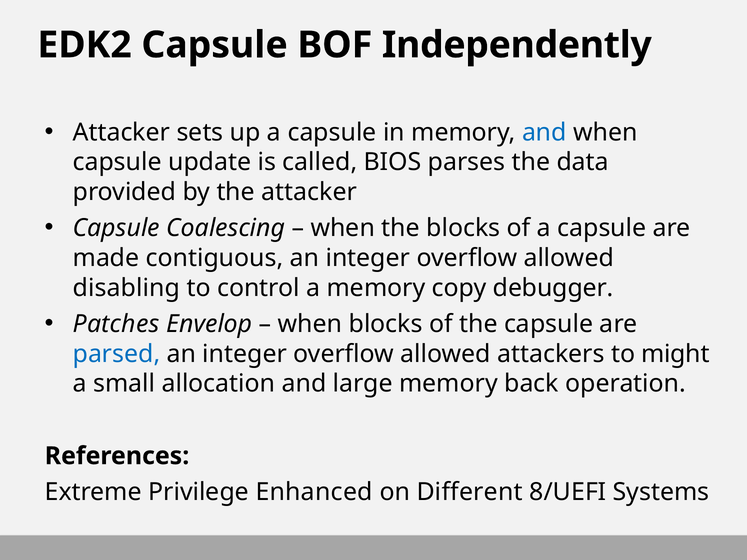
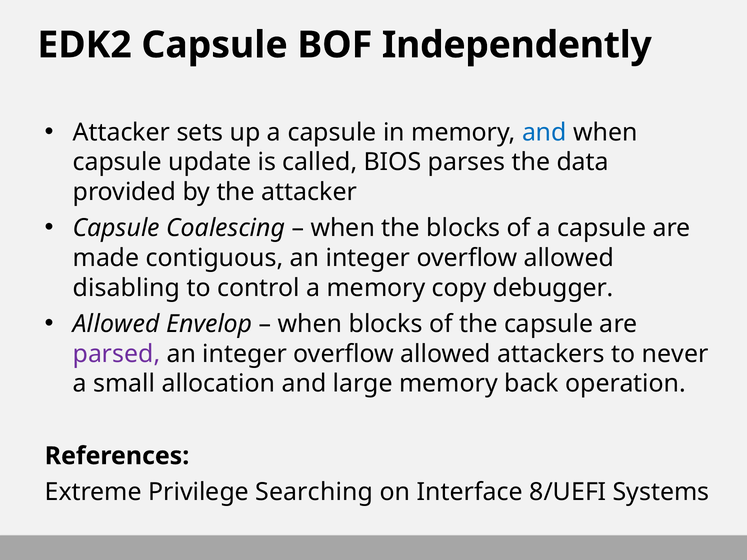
Patches: Patches -> Allowed (116, 324)
parsed colour: blue -> purple (116, 354)
might: might -> never (675, 354)
Enhanced: Enhanced -> Searching (314, 492)
Different: Different -> Interface (470, 492)
